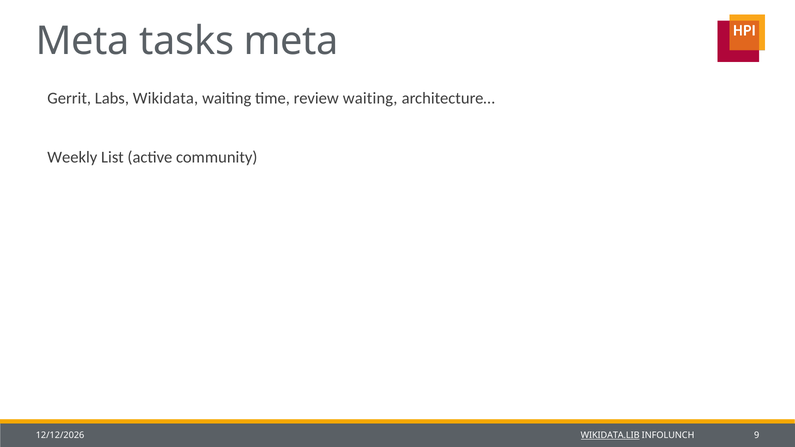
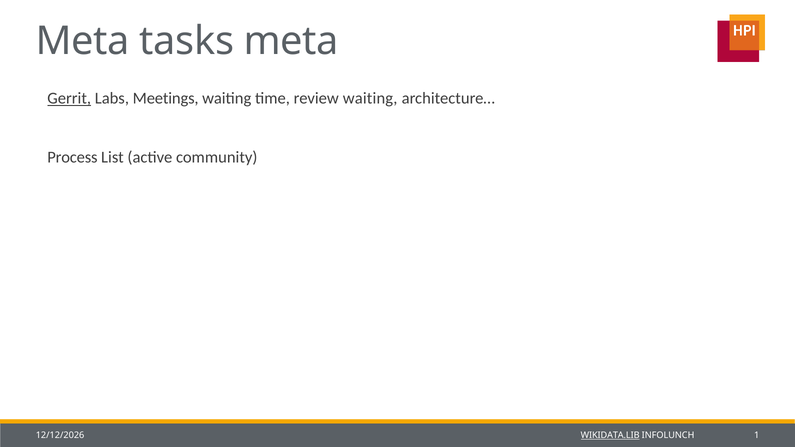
Gerrit underline: none -> present (69, 98)
Wikidata: Wikidata -> Meetings (166, 98)
Weekly: Weekly -> Process (72, 157)
9: 9 -> 1 (757, 435)
